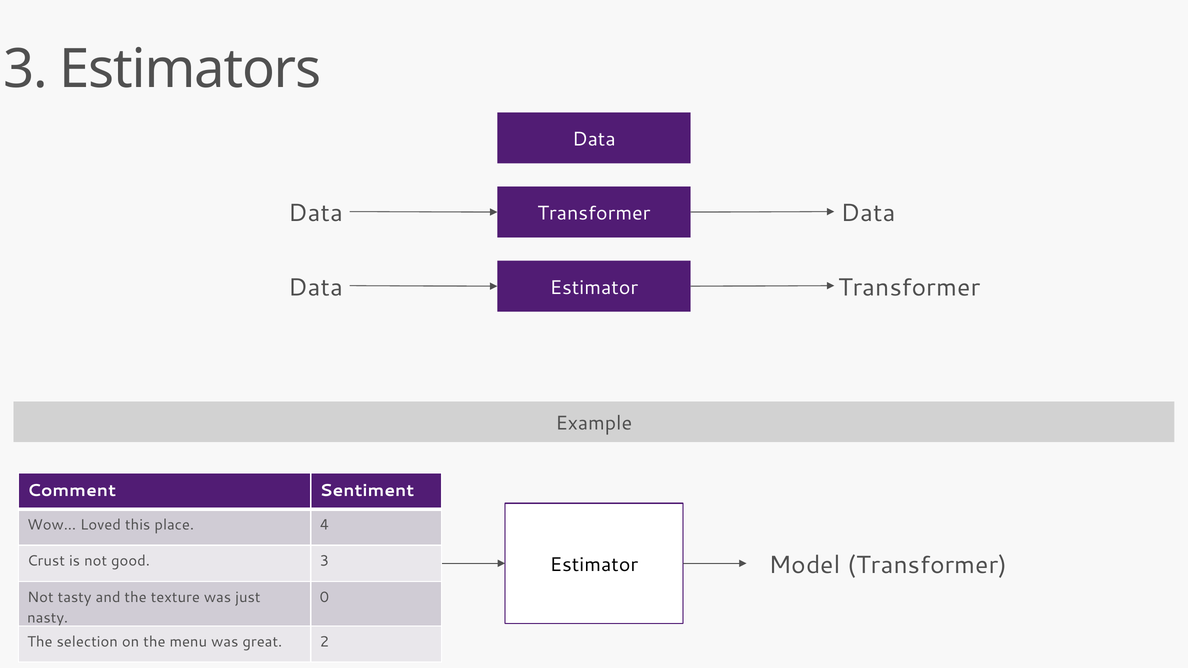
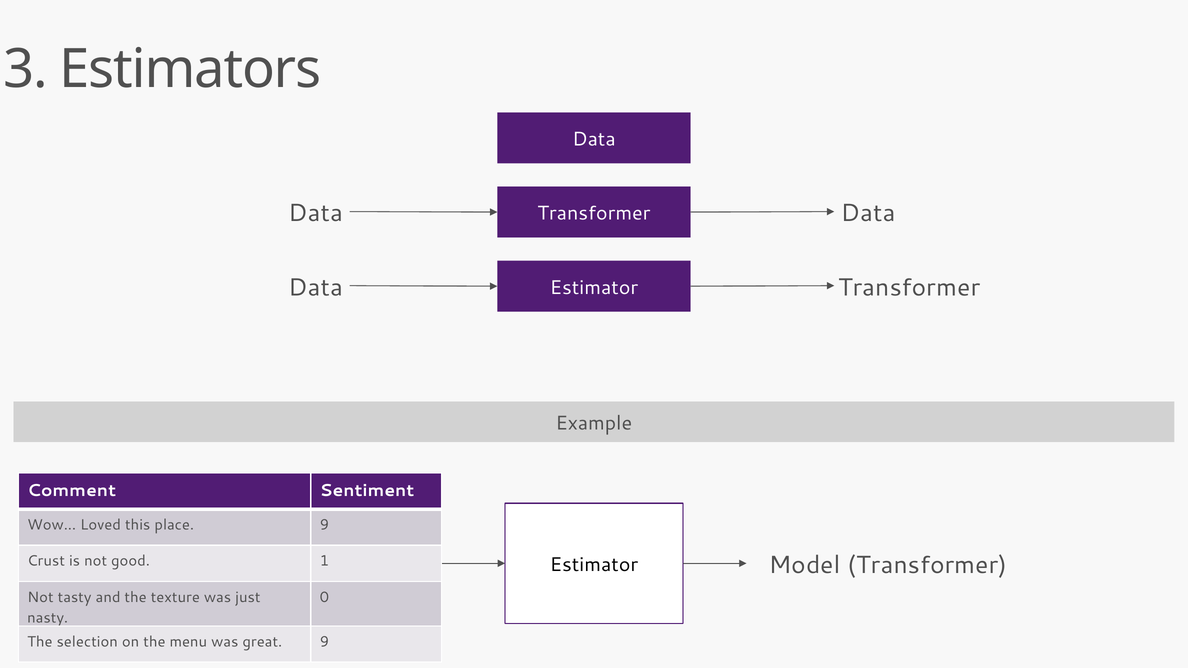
place 4: 4 -> 9 (324, 525)
good 3: 3 -> 1 (324, 561)
great 2: 2 -> 9 (324, 642)
